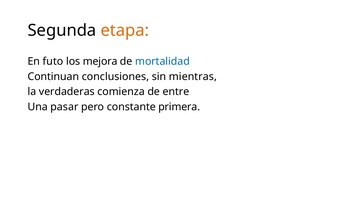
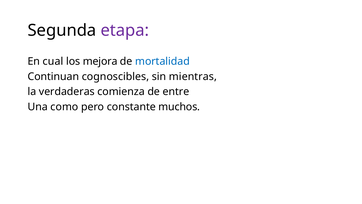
etapa colour: orange -> purple (125, 30)
futo: futo -> cual (53, 61)
conclusiones: conclusiones -> cognoscibles (116, 76)
pasar: pasar -> como (64, 107)
primera: primera -> muchos (179, 107)
